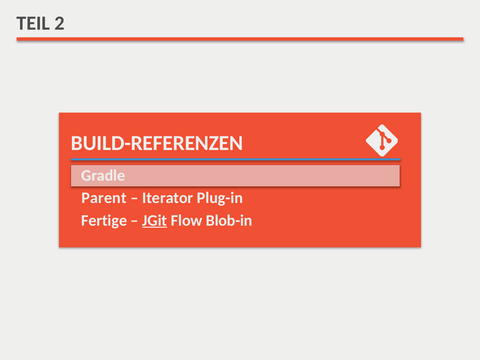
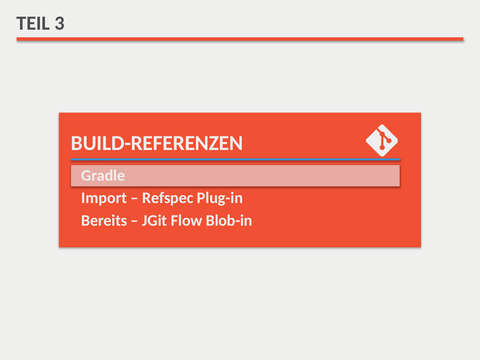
2: 2 -> 3 (59, 23)
Parent: Parent -> Import (104, 198)
Iterator: Iterator -> Refspec (168, 198)
Fertige: Fertige -> Bereits (104, 220)
JGit underline: present -> none (155, 220)
